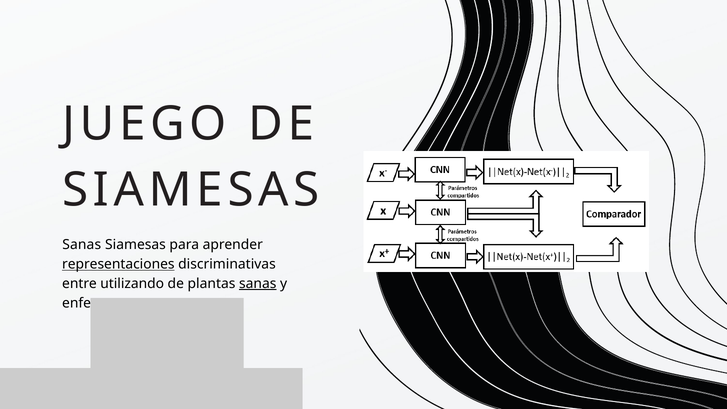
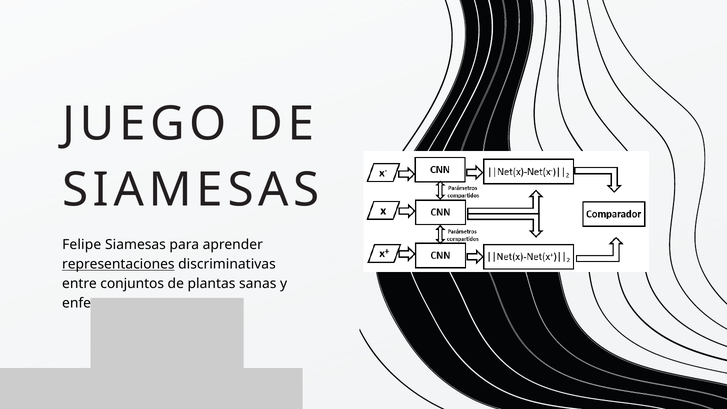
Sanas: Sanas -> Felipe (82, 245)
utilizando: utilizando -> conjuntos (132, 284)
sanas underline: present -> none (258, 284)
